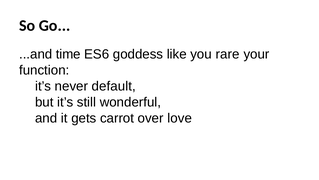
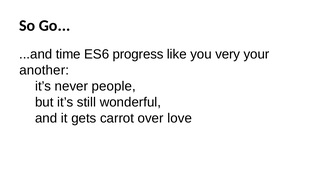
goddess: goddess -> progress (138, 54)
rare: rare -> very (228, 54)
function: function -> another (44, 70)
default: default -> people (114, 86)
